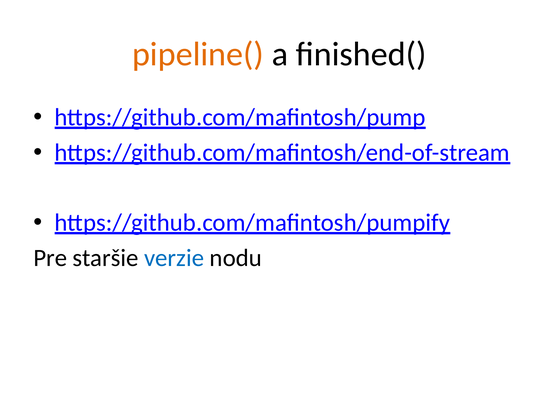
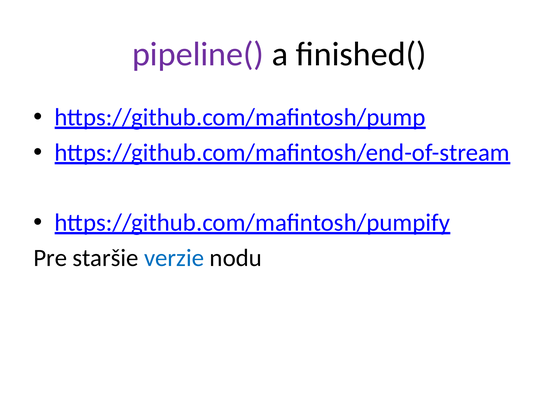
pipeline( colour: orange -> purple (198, 54)
